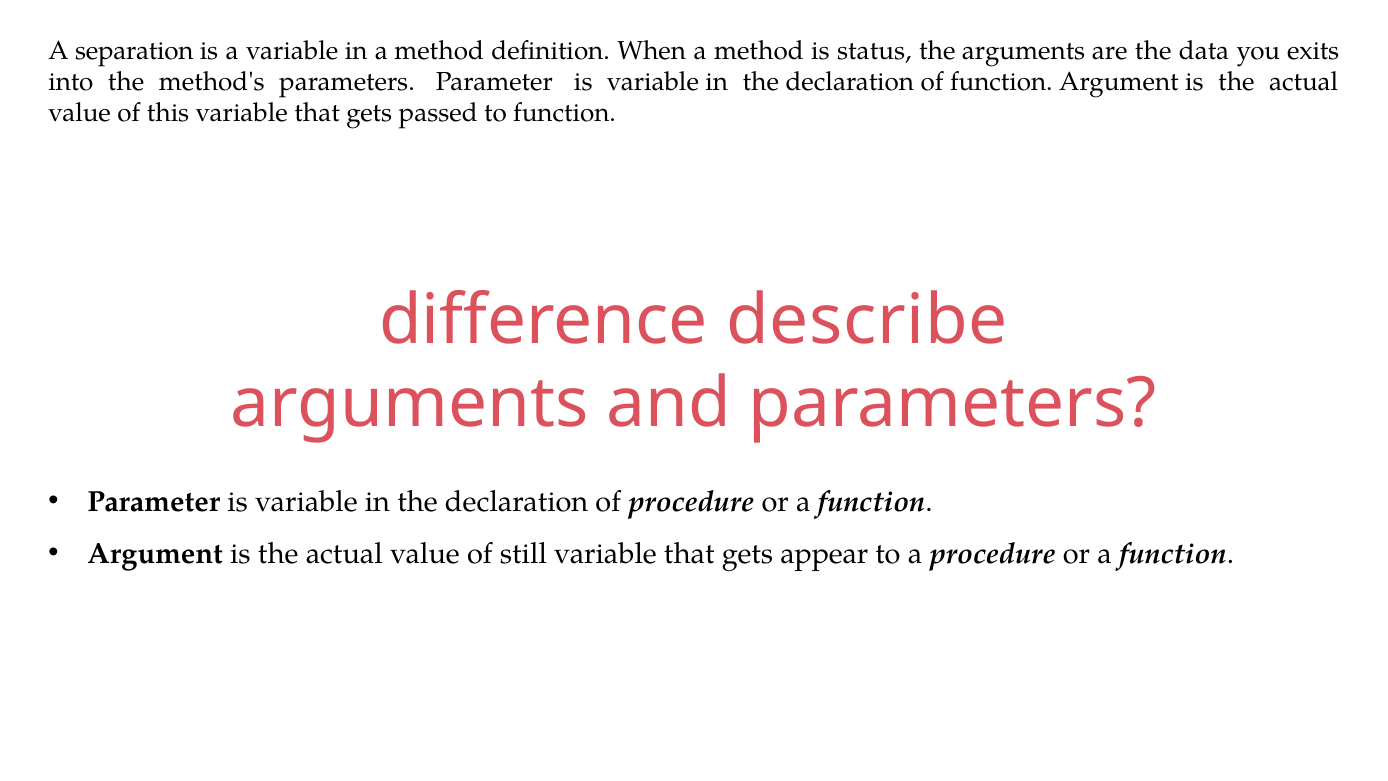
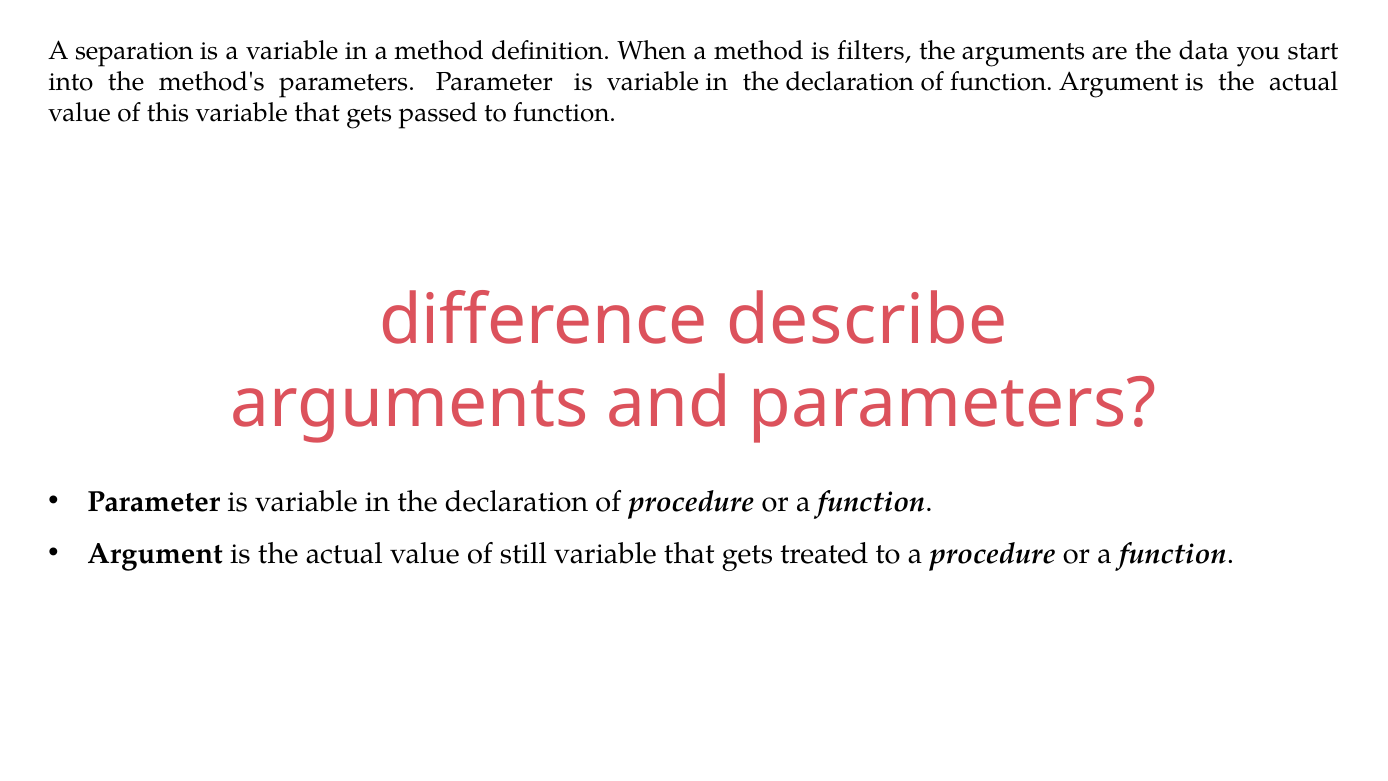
status: status -> filters (874, 51)
exits: exits -> start (1313, 51)
appear: appear -> treated (824, 554)
